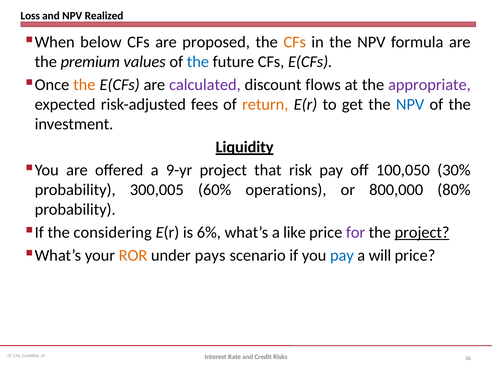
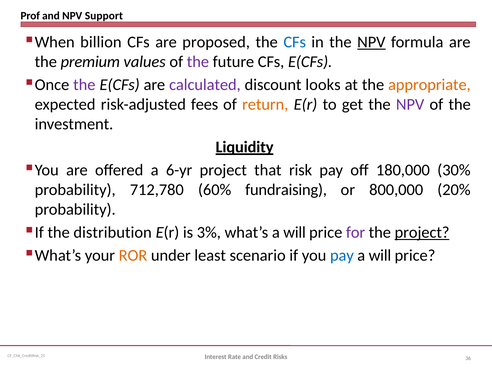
Loss: Loss -> Prof (30, 16)
Realized: Realized -> Support (104, 16)
below: below -> billion (101, 42)
CFs colour: orange -> blue (295, 42)
NPV underline: none -> present (371, 42)
the colour: blue -> purple (198, 62)
the colour: orange -> purple (84, 85)
flows: flows -> looks (323, 85)
appropriate colour: purple -> orange (429, 85)
NPV colour: blue -> purple (410, 104)
9-yr: 9-yr -> 6-yr (179, 170)
100,050: 100,050 -> 180,000 (403, 170)
300,005: 300,005 -> 712,780 (157, 190)
operations: operations -> fundraising (286, 190)
80%: 80% -> 20% (454, 190)
considering: considering -> distribution (113, 232)
6%: 6% -> 3% (209, 232)
what’s a like: like -> will (295, 232)
pays: pays -> least (210, 255)
